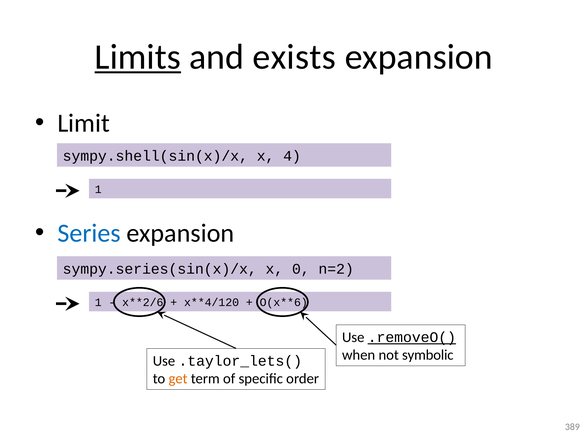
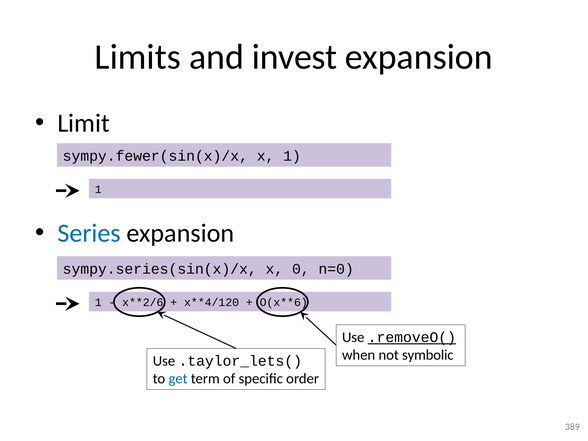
Limits underline: present -> none (138, 57)
exists: exists -> invest (295, 57)
sympy.shell(sin(x)/x: sympy.shell(sin(x)/x -> sympy.fewer(sin(x)/x (155, 156)
x 4: 4 -> 1 (292, 156)
n=2: n=2 -> n=0 (336, 269)
get colour: orange -> blue (178, 379)
